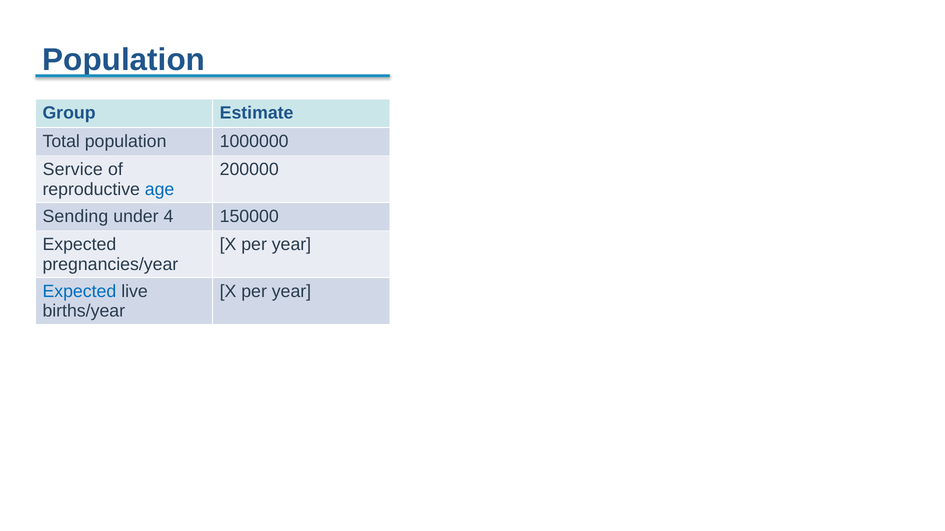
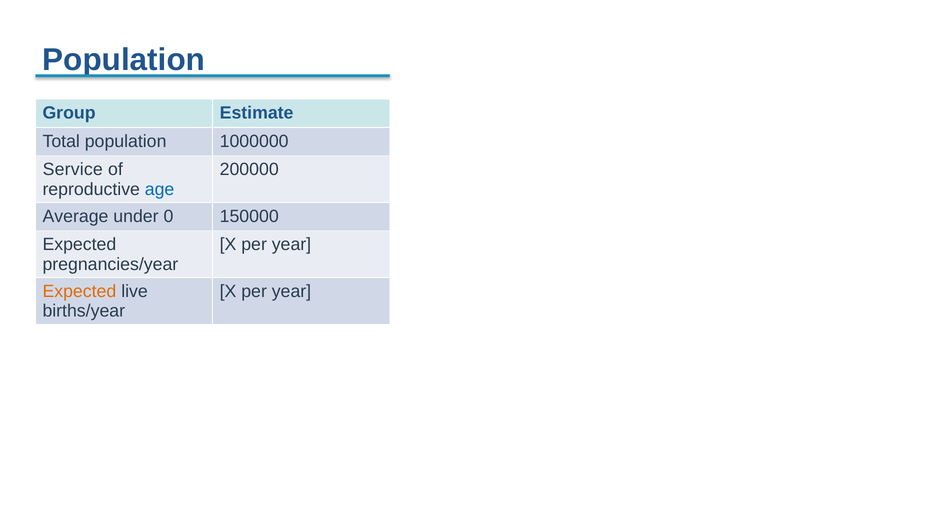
Sending: Sending -> Average (75, 216)
4: 4 -> 0 (168, 216)
Expected colour: blue -> orange (79, 292)
